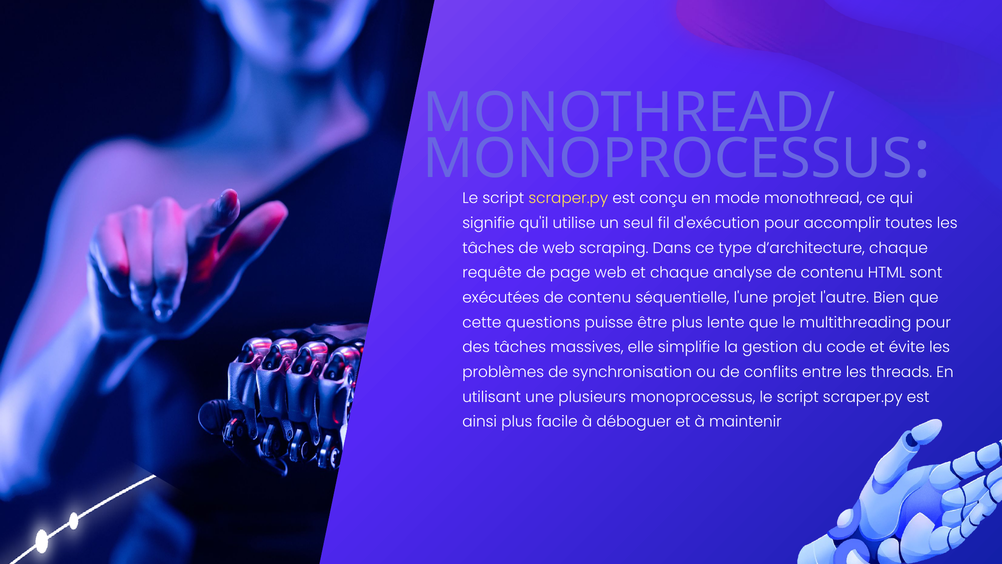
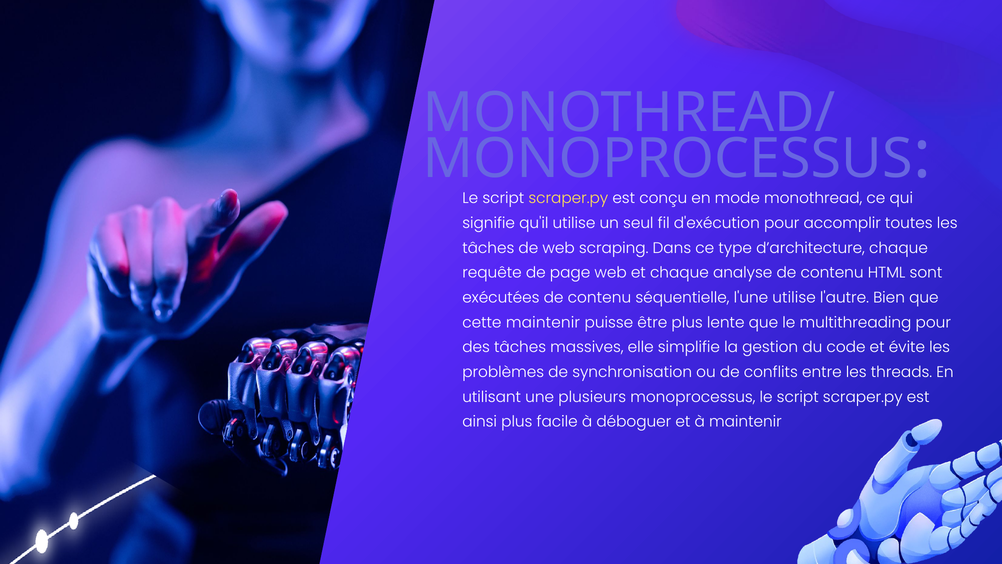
l'une projet: projet -> utilise (794, 297)
cette questions: questions -> maintenir (543, 322)
